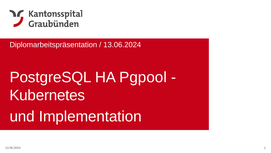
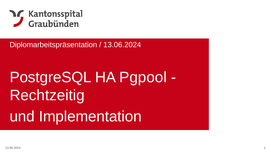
Kubernetes: Kubernetes -> Rechtzeitig (47, 95)
